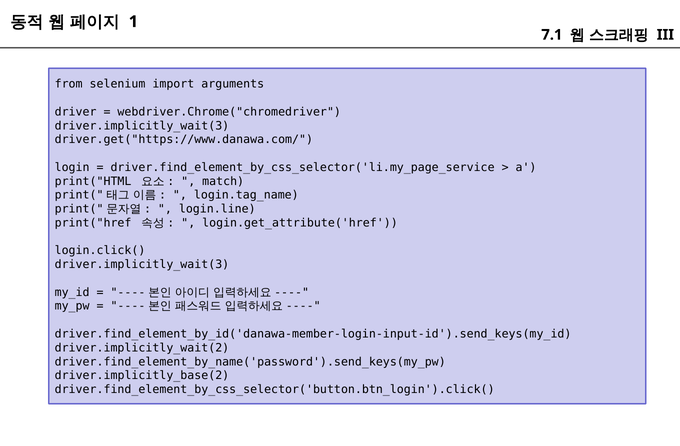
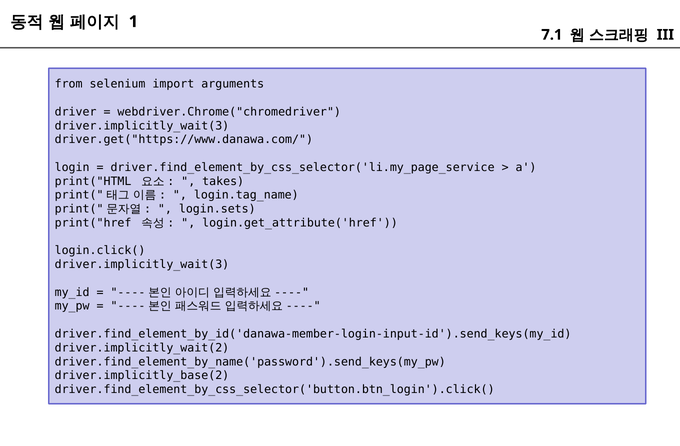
match: match -> takes (223, 181)
login.line: login.line -> login.sets (217, 209)
